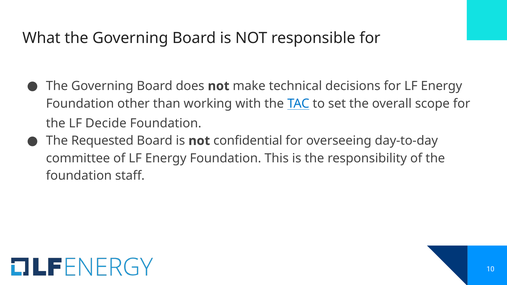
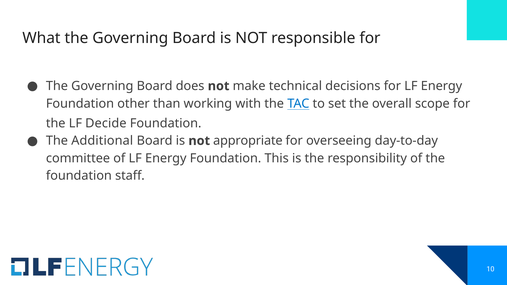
Requested: Requested -> Additional (102, 141)
confidential: confidential -> appropriate (248, 141)
